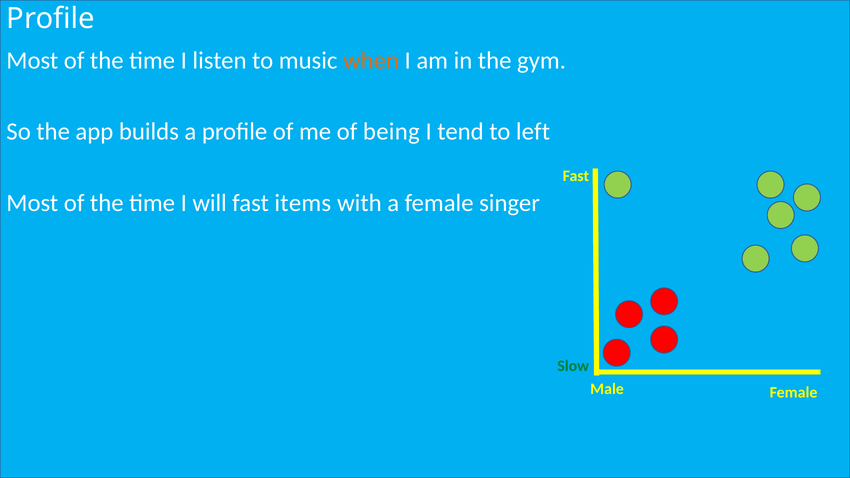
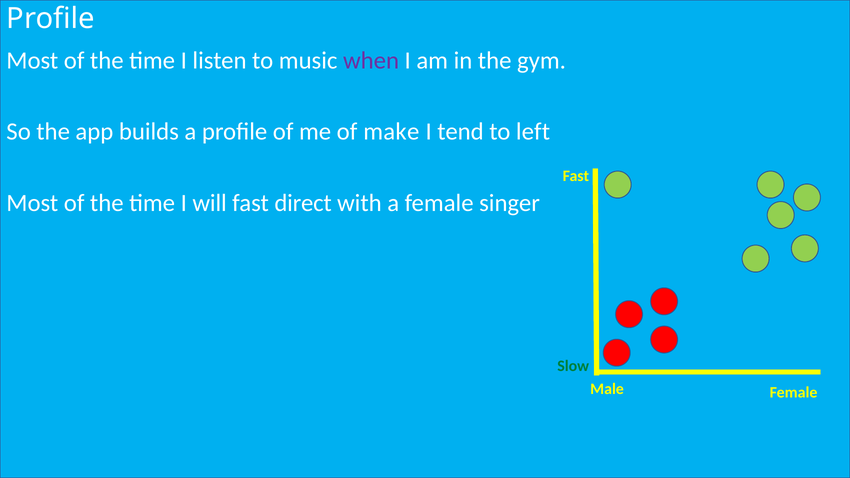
when colour: orange -> purple (371, 61)
being: being -> make (391, 132)
items: items -> direct (303, 203)
